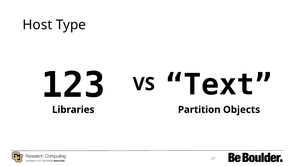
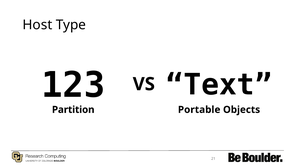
Libraries: Libraries -> Partition (73, 110)
Partition: Partition -> Portable (199, 110)
